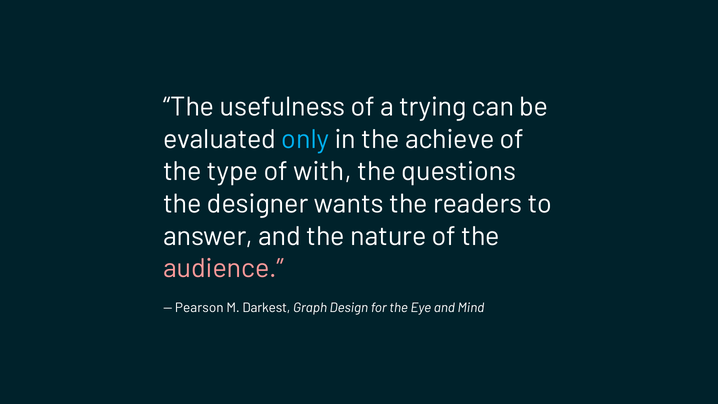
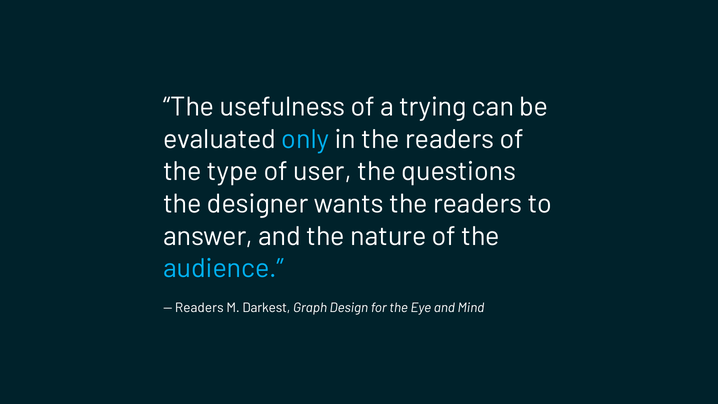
in the achieve: achieve -> readers (450, 139)
with: with -> user (323, 172)
audience colour: pink -> light blue (224, 268)
Pearson: Pearson -> Readers (199, 308)
